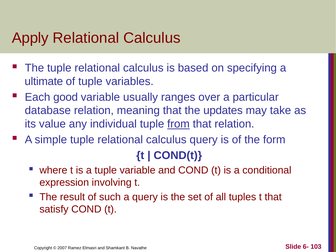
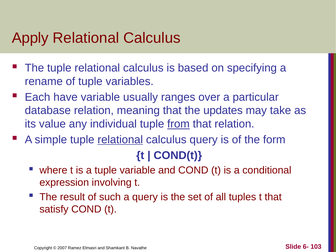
ultimate: ultimate -> rename (44, 81)
good: good -> have (66, 97)
relational underline: none -> present (120, 140)
